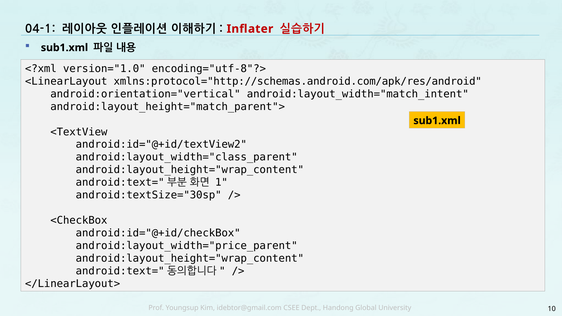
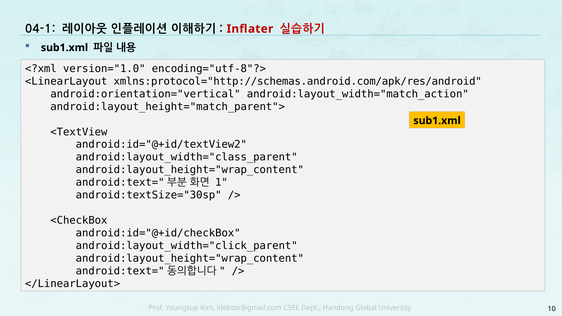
android:layout_width="match_intent: android:layout_width="match_intent -> android:layout_width="match_action (358, 94)
android:layout_width="price_parent: android:layout_width="price_parent -> android:layout_width="click_parent (187, 246)
